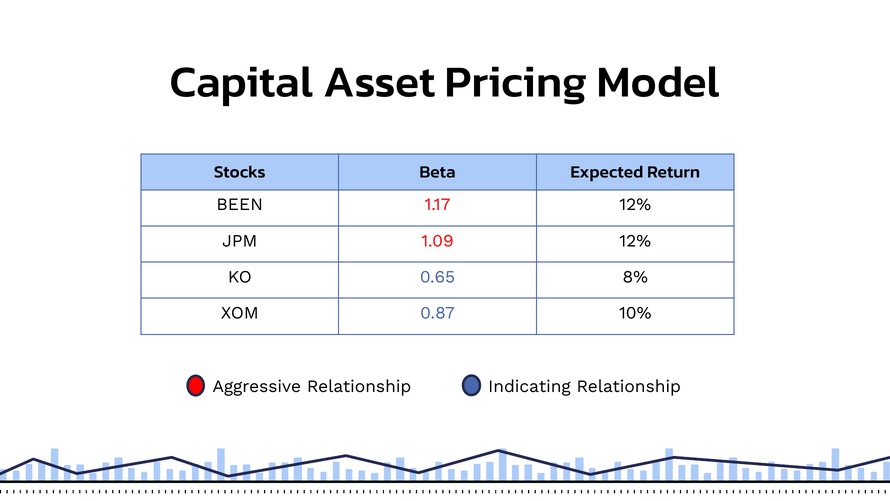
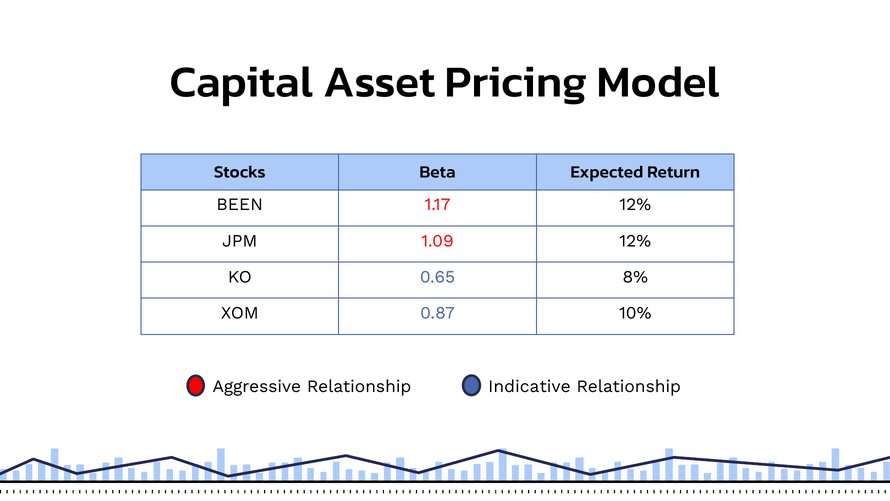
Indicating: Indicating -> Indicative (529, 386)
